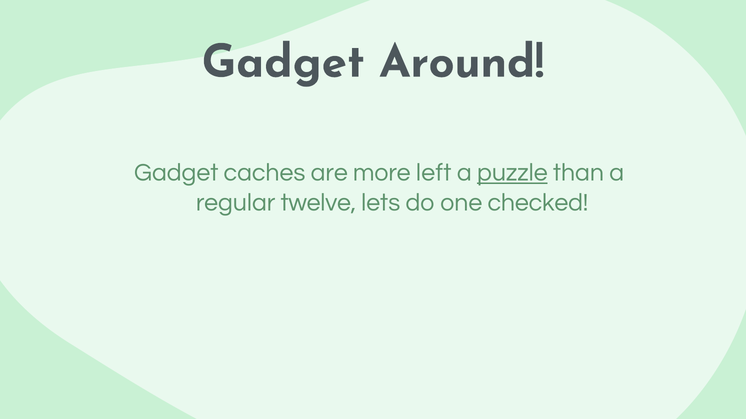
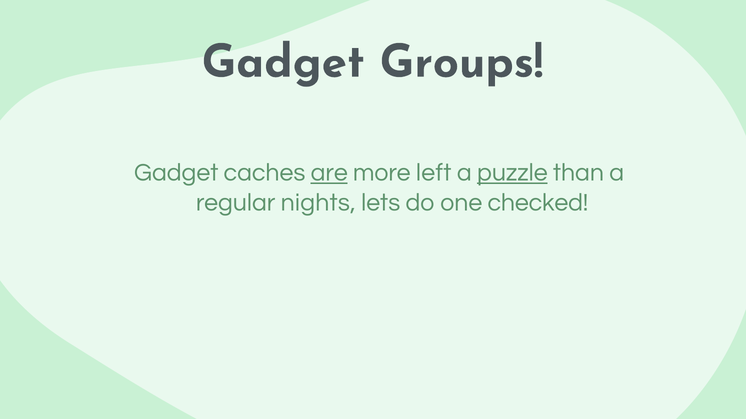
Around: Around -> Groups (461, 62)
are underline: none -> present (329, 173)
twelve: twelve -> nights (318, 203)
